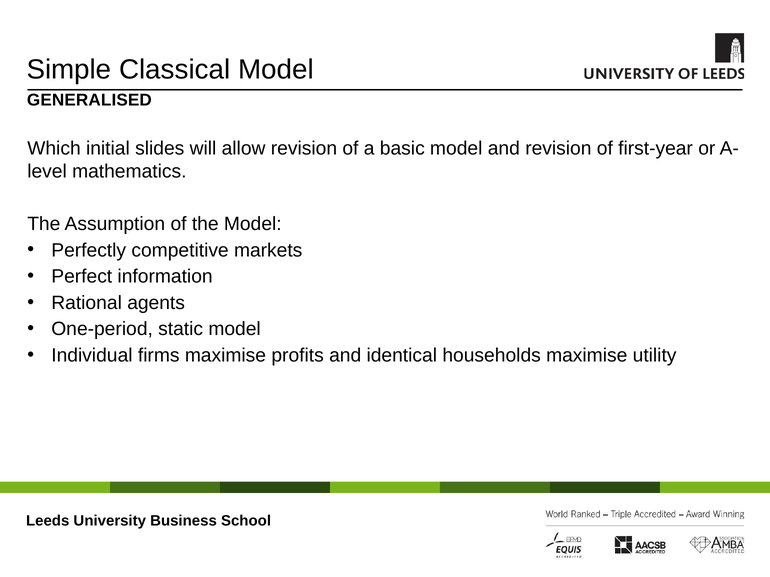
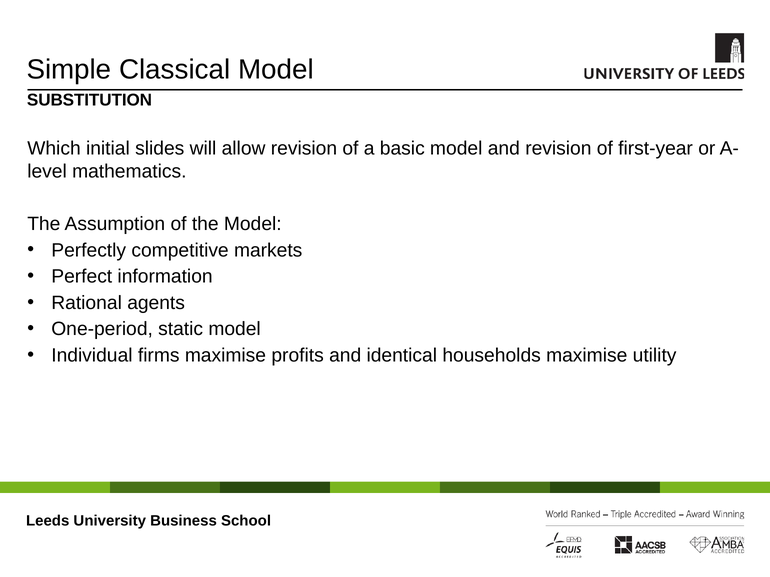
GENERALISED: GENERALISED -> SUBSTITUTION (90, 100)
